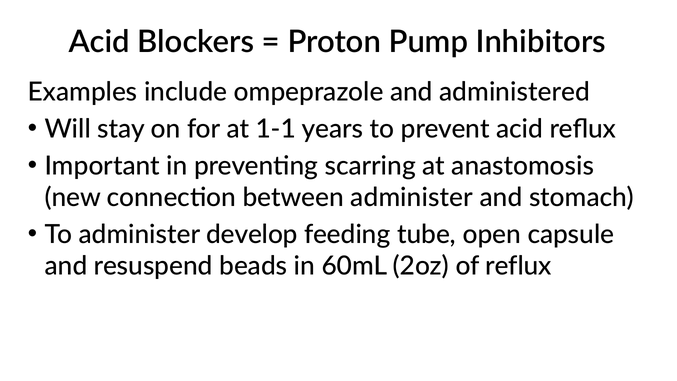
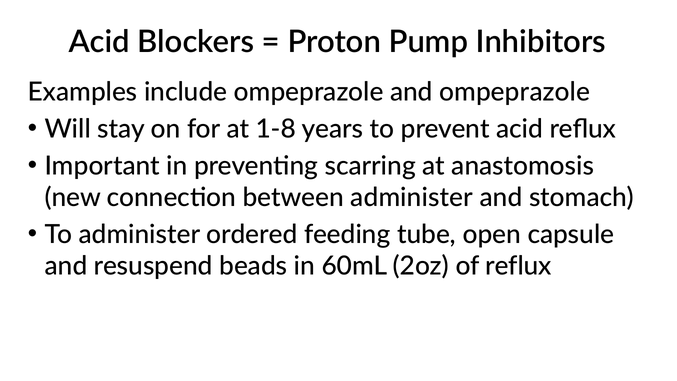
and administered: administered -> ompeprazole (515, 92)
1-1: 1-1 -> 1-8 (276, 129)
develop: develop -> ordered (252, 234)
